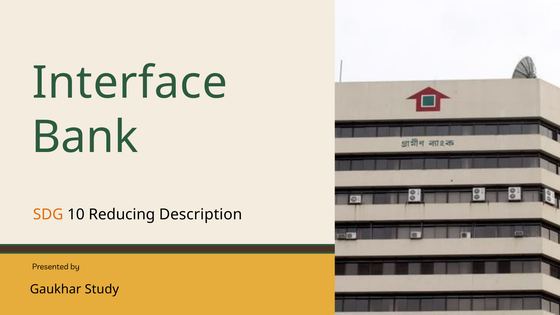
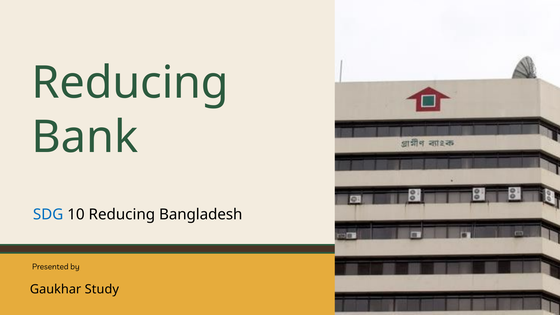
Interface: Interface -> Reducing (130, 83)
SDG colour: orange -> blue (48, 214)
Description: Description -> Bangladesh (201, 214)
